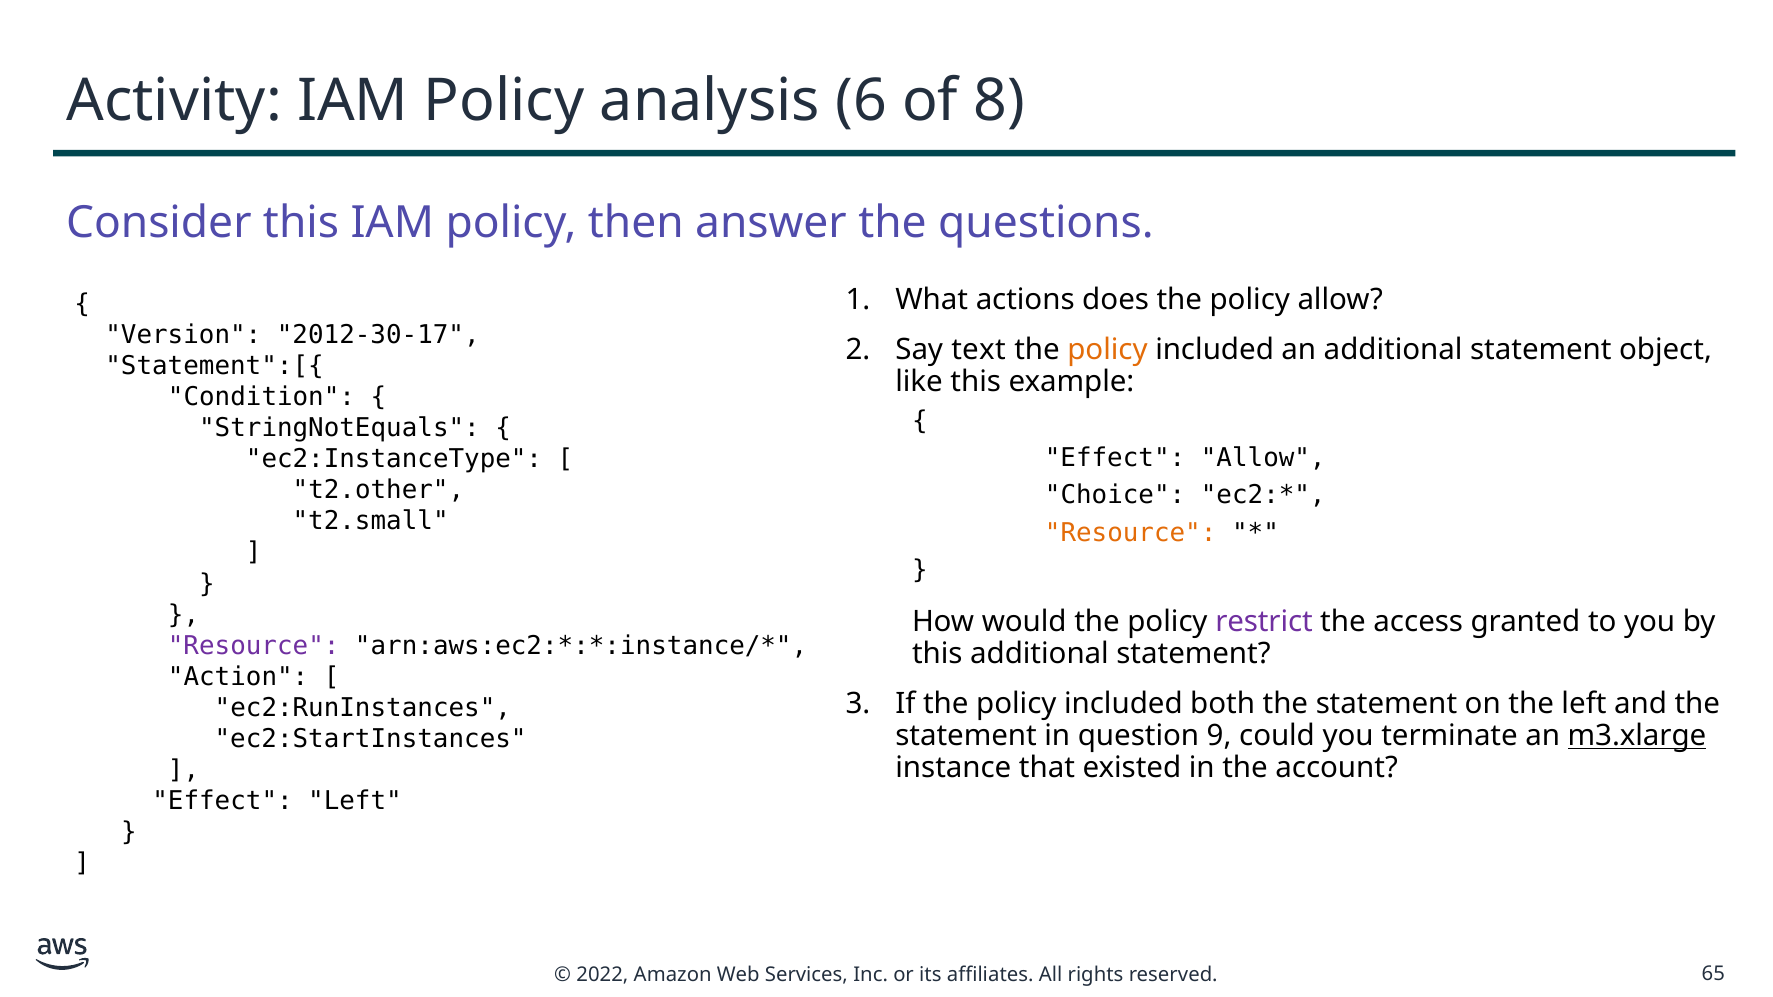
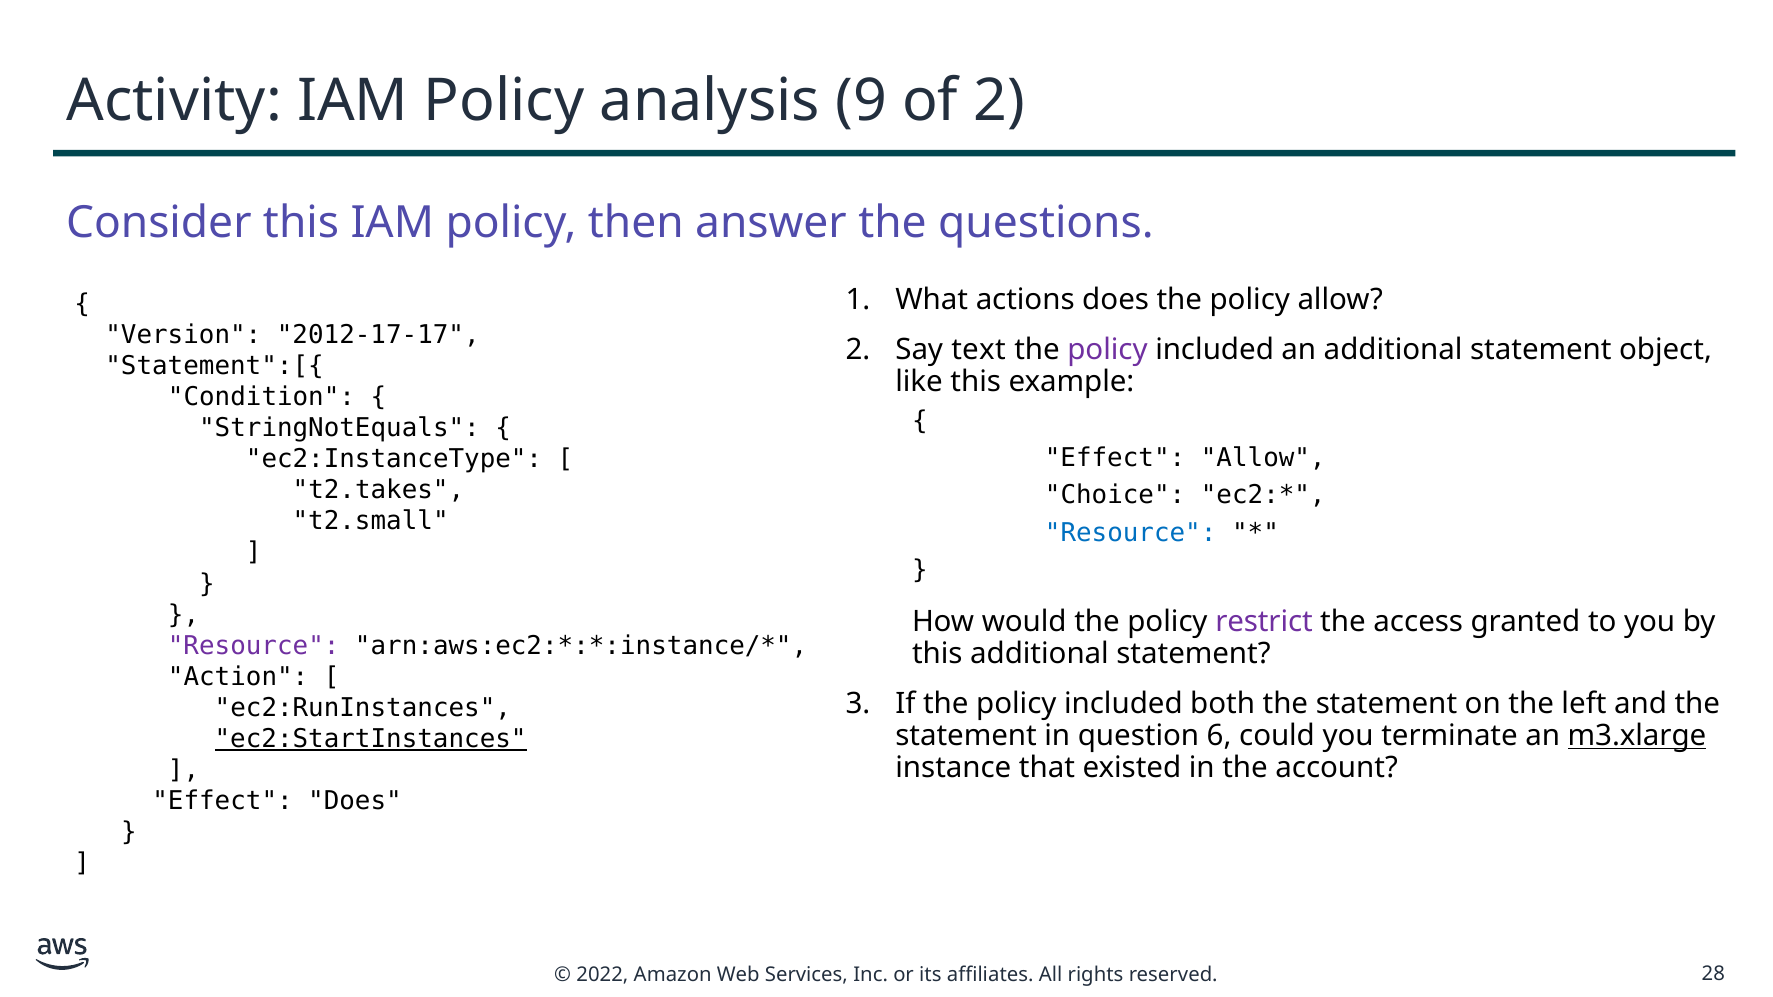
6: 6 -> 9 (861, 101)
of 8: 8 -> 2 (999, 101)
2012-30-17: 2012-30-17 -> 2012-17-17 (378, 335)
policy colour: orange -> purple (1107, 350)
t2.other: t2.other -> t2.takes (378, 491)
Resource colour: orange -> blue (1131, 533)
ec2:StartInstances underline: none -> present (371, 739)
9: 9 -> 6 (1219, 736)
Effect Left: Left -> Does (355, 801)
65: 65 -> 28 (1713, 974)
